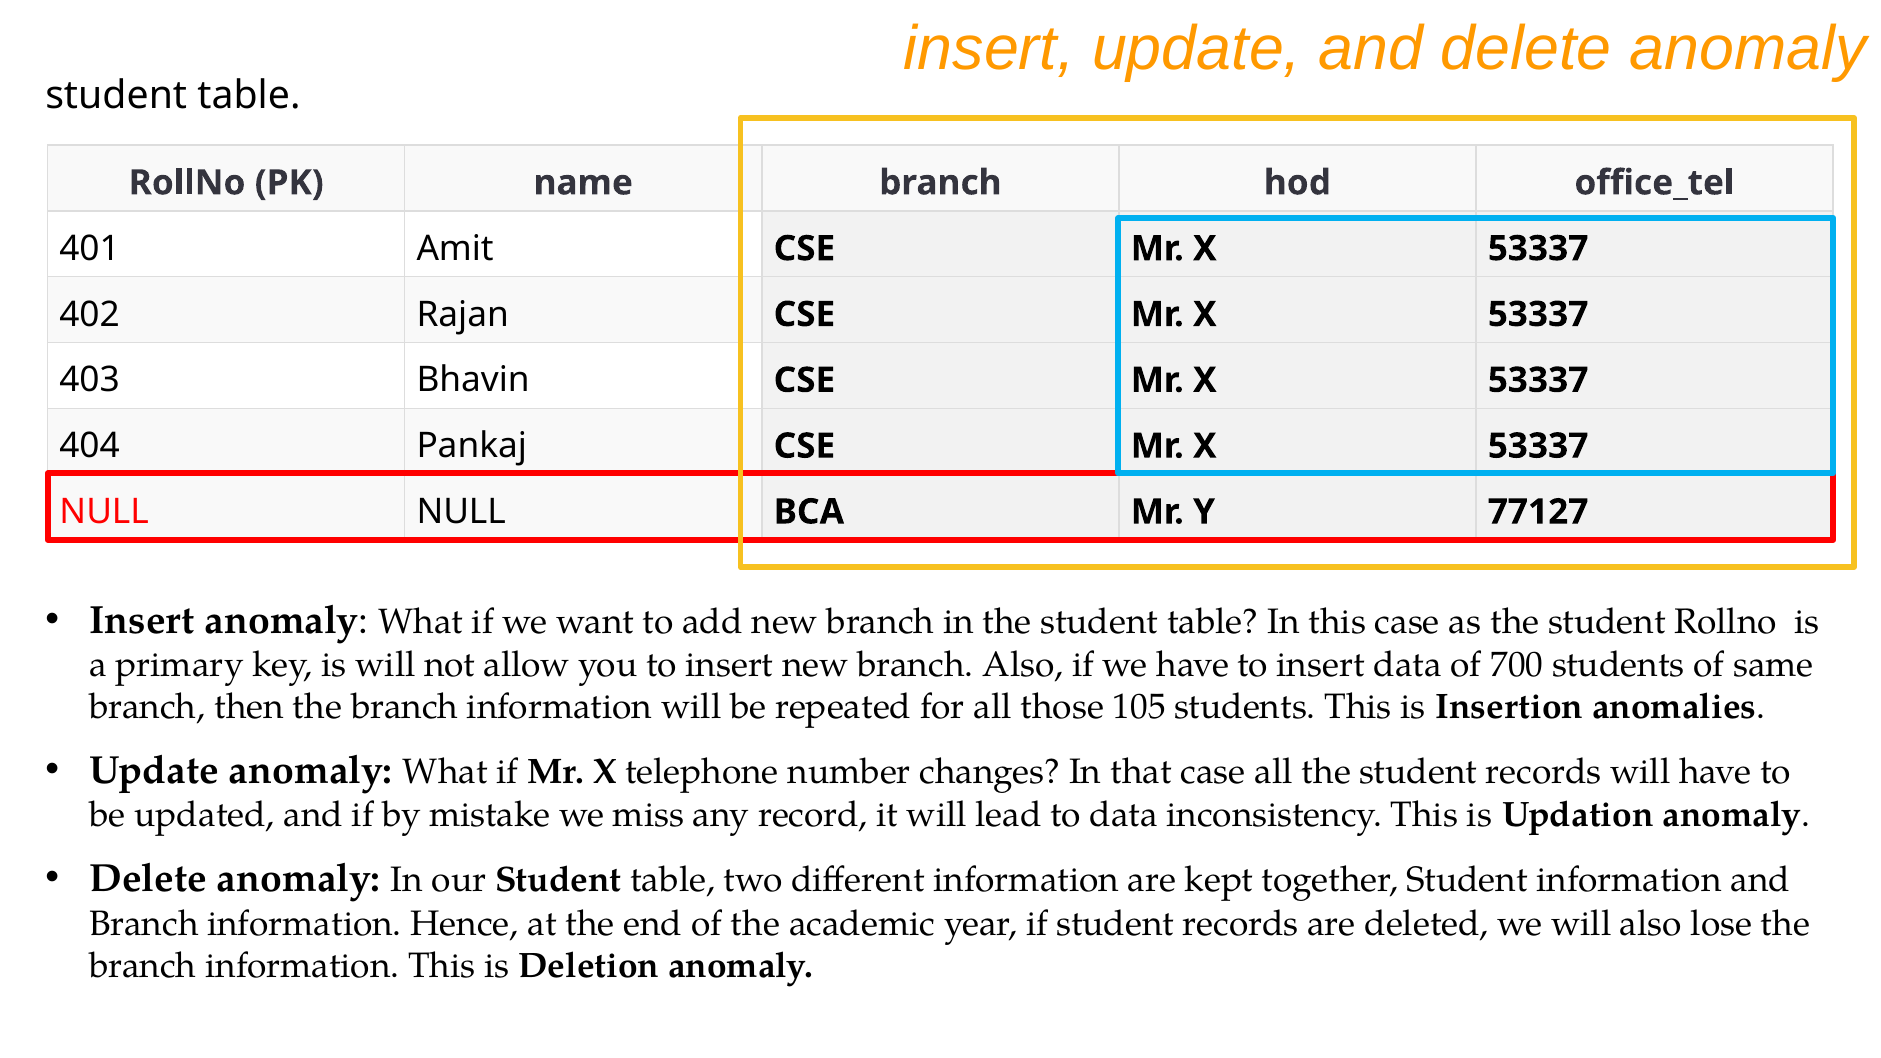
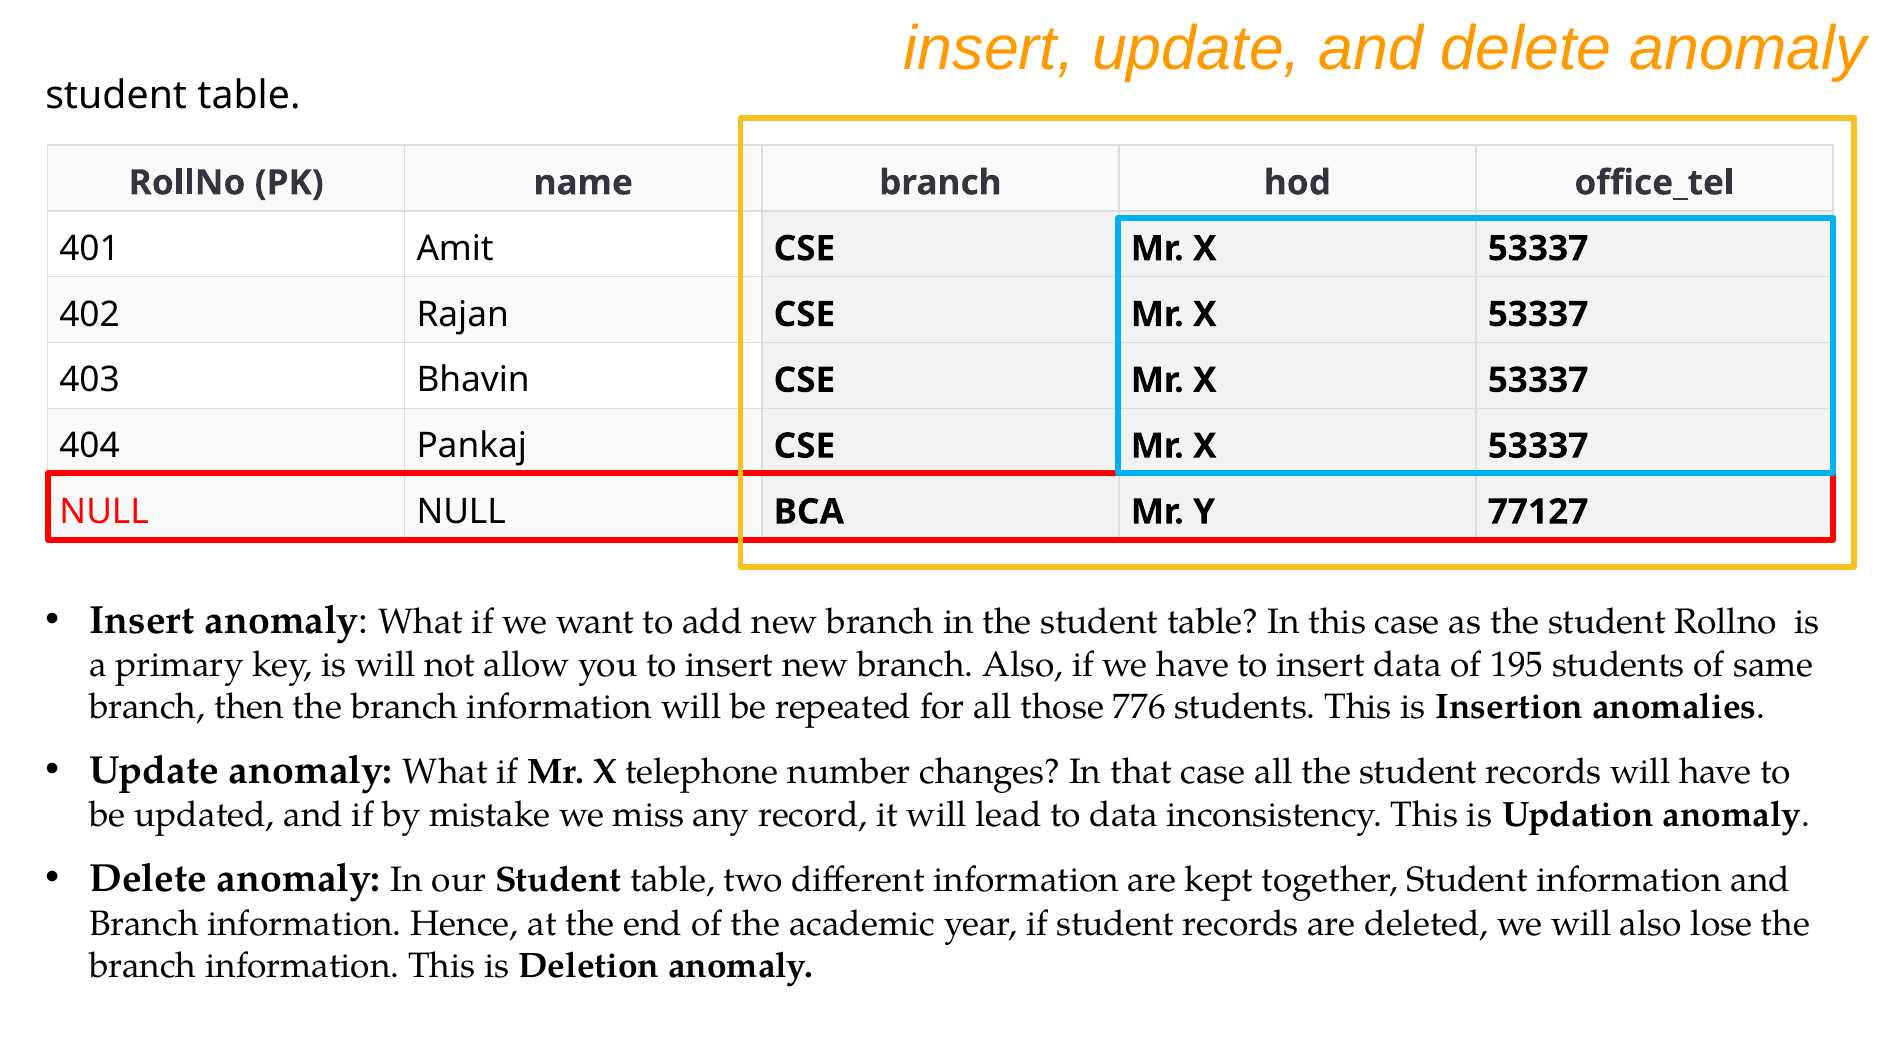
700: 700 -> 195 (1517, 665)
105: 105 -> 776 (1139, 707)
